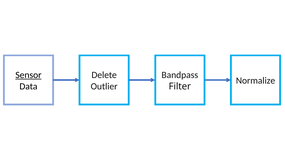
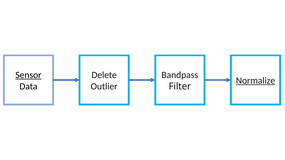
Normalize underline: none -> present (256, 81)
